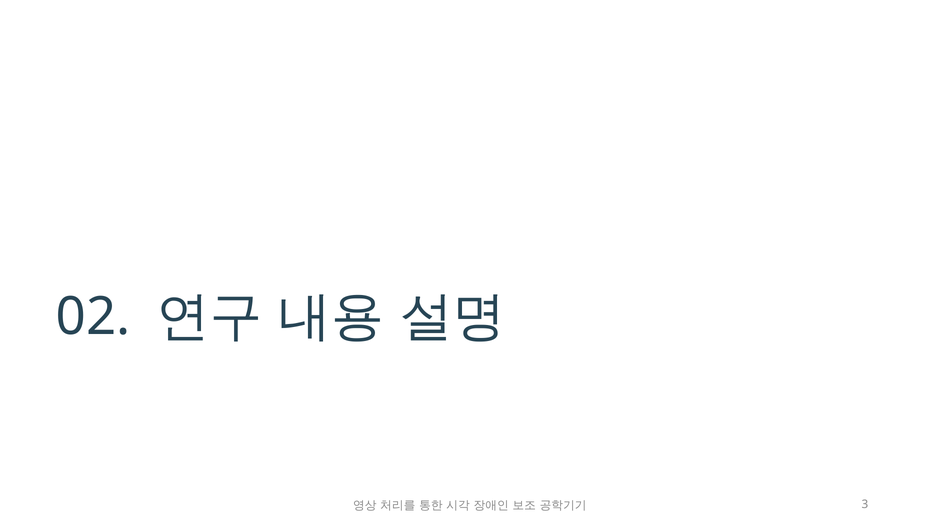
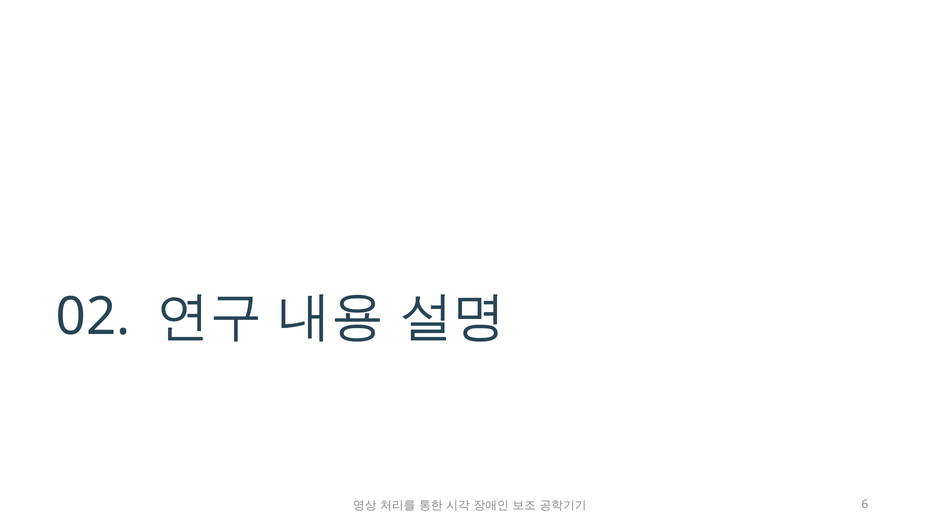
3: 3 -> 6 (865, 504)
